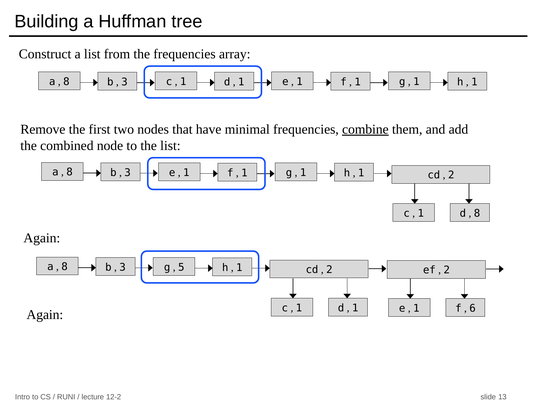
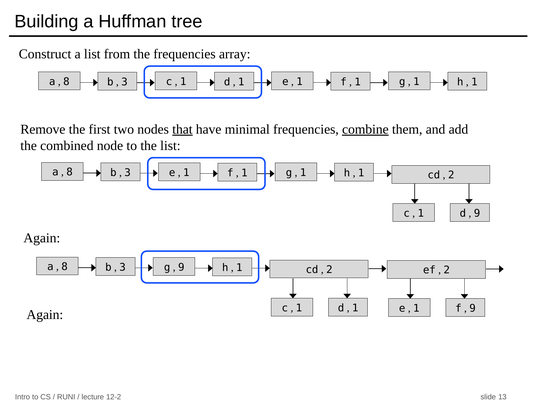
that underline: none -> present (182, 129)
8: 8 -> 9 (477, 213)
5: 5 -> 9 (181, 267)
6: 6 -> 9 (473, 308)
